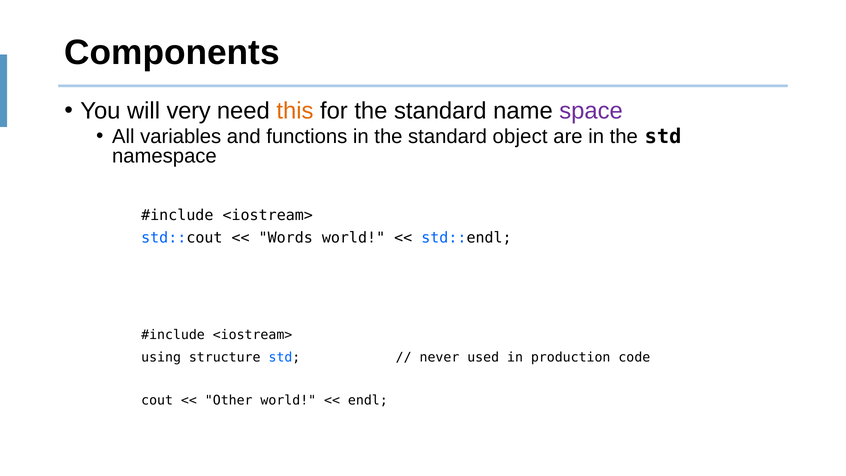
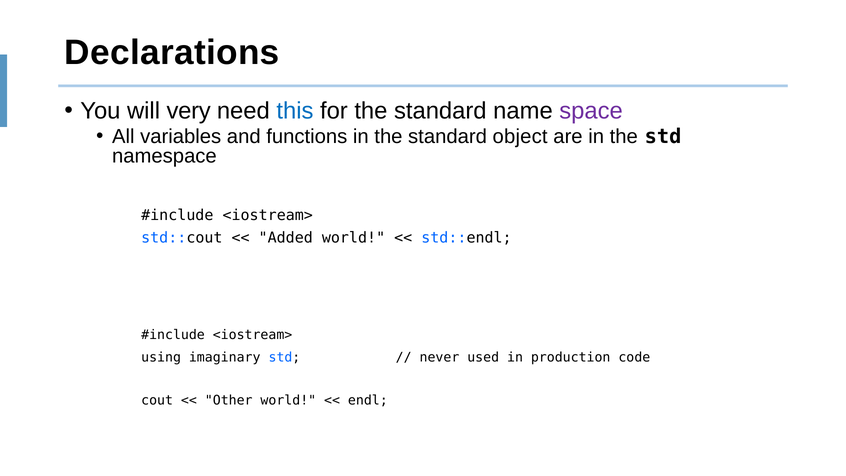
Components: Components -> Declarations (172, 53)
this colour: orange -> blue (295, 111)
Words: Words -> Added (286, 238)
structure: structure -> imaginary (225, 358)
